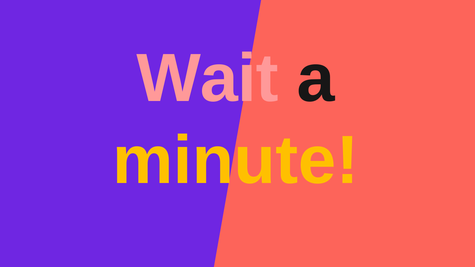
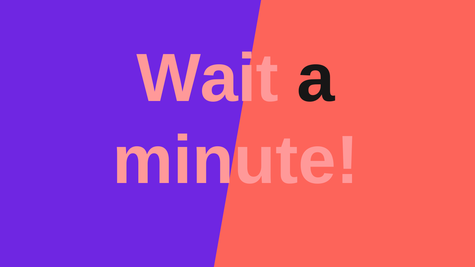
minute colour: yellow -> pink (236, 161)
